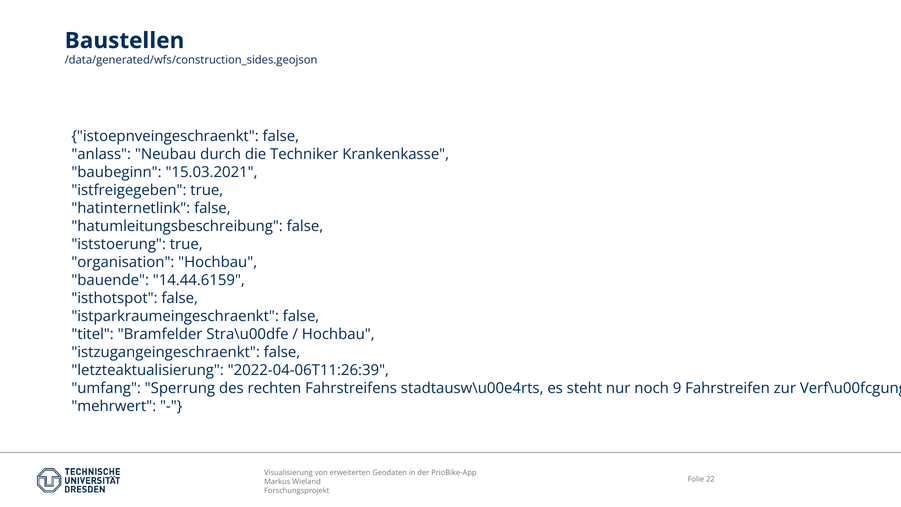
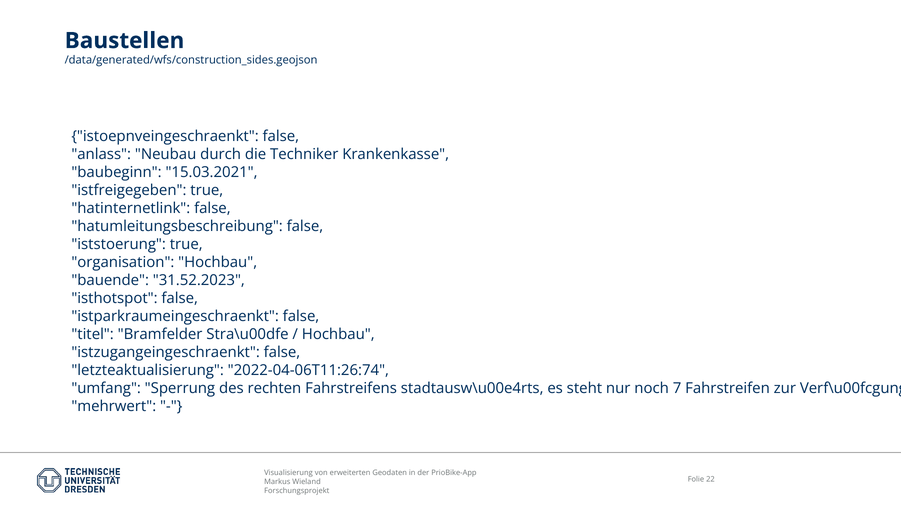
14.44.6159: 14.44.6159 -> 31.52.2023 (199, 280)
2022-04-06T11:26:39: 2022-04-06T11:26:39 -> 2022-04-06T11:26:74 (308, 370)
9: 9 -> 7 (677, 388)
